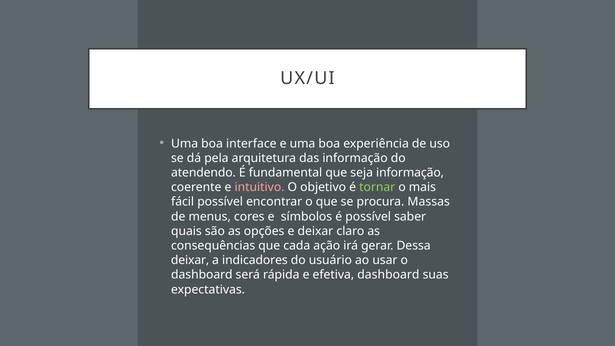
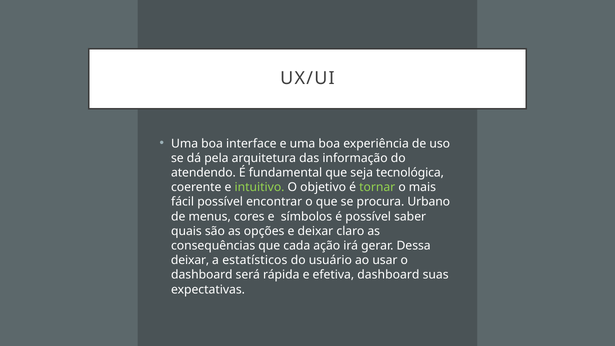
seja informação: informação -> tecnológica (410, 173)
intuitivo colour: pink -> light green (260, 187)
Massas: Massas -> Urbano (429, 202)
indicadores: indicadores -> estatísticos (255, 260)
